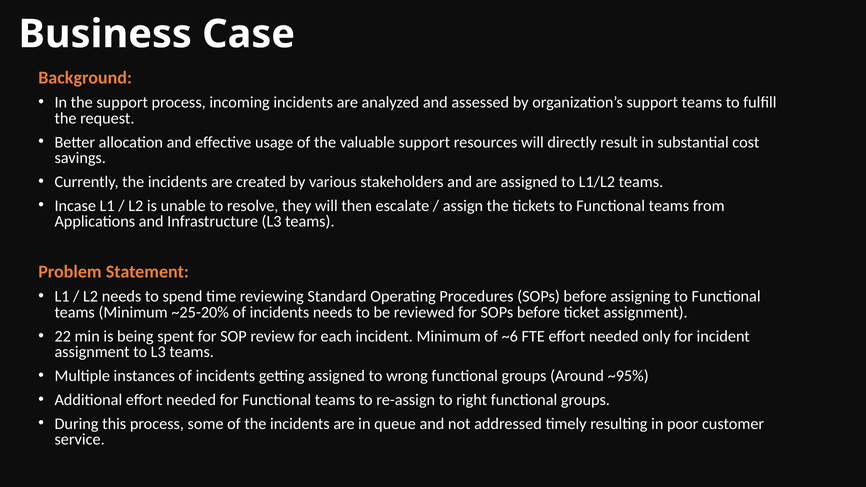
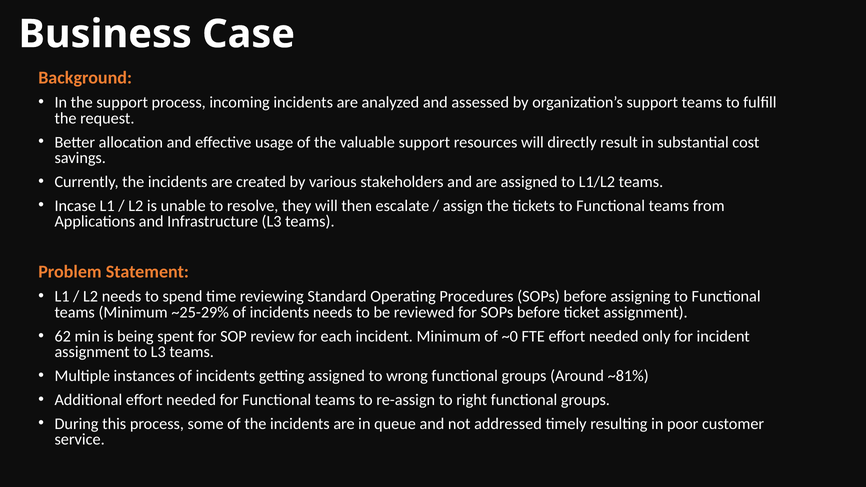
~25-20%: ~25-20% -> ~25-29% (200, 312)
22: 22 -> 62 (63, 336)
~6: ~6 -> ~0 (510, 336)
~95%: ~95% -> ~81% (628, 376)
